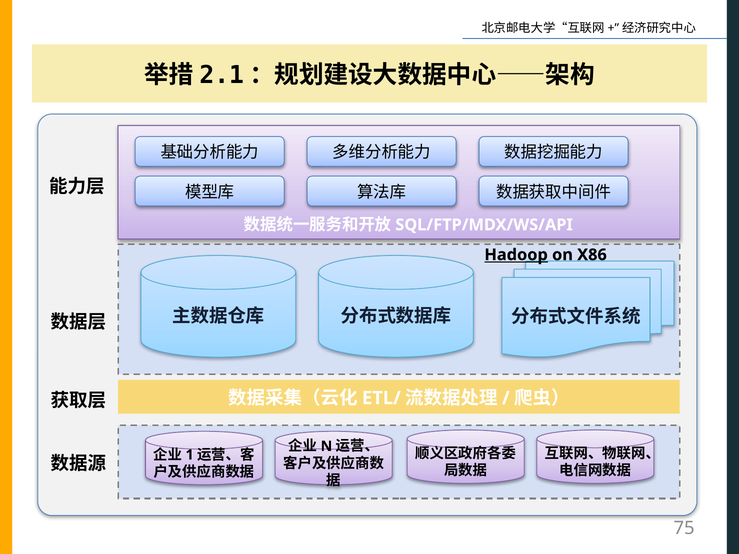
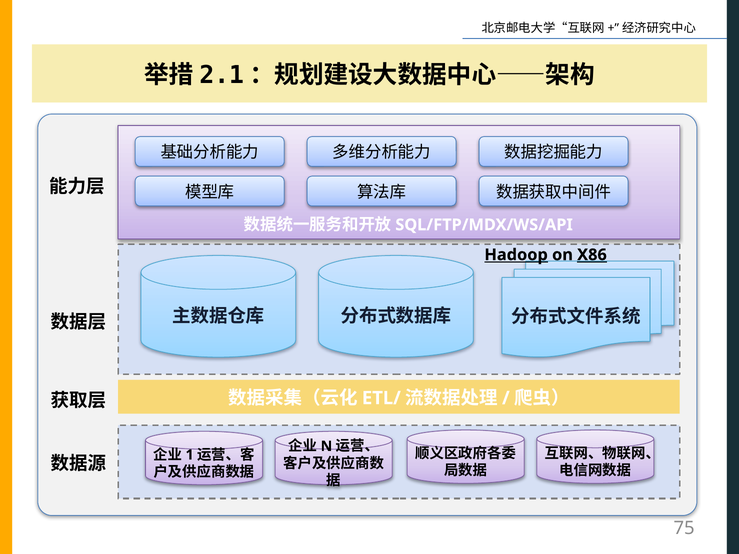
X86 underline: none -> present (592, 255)
